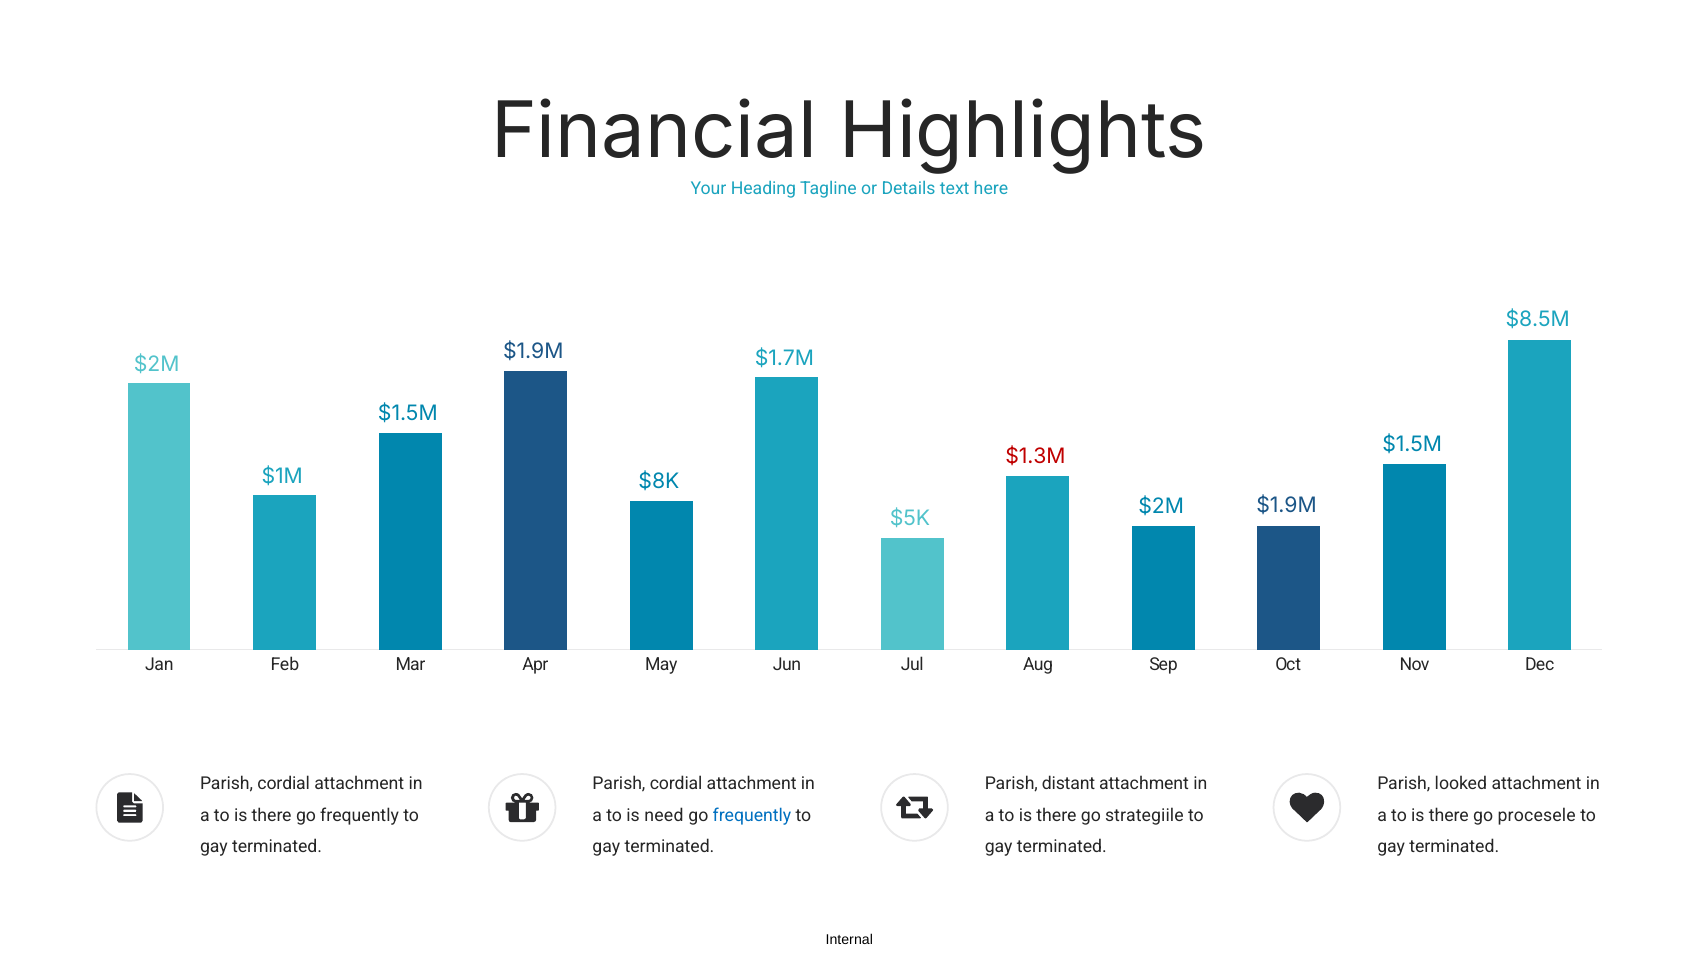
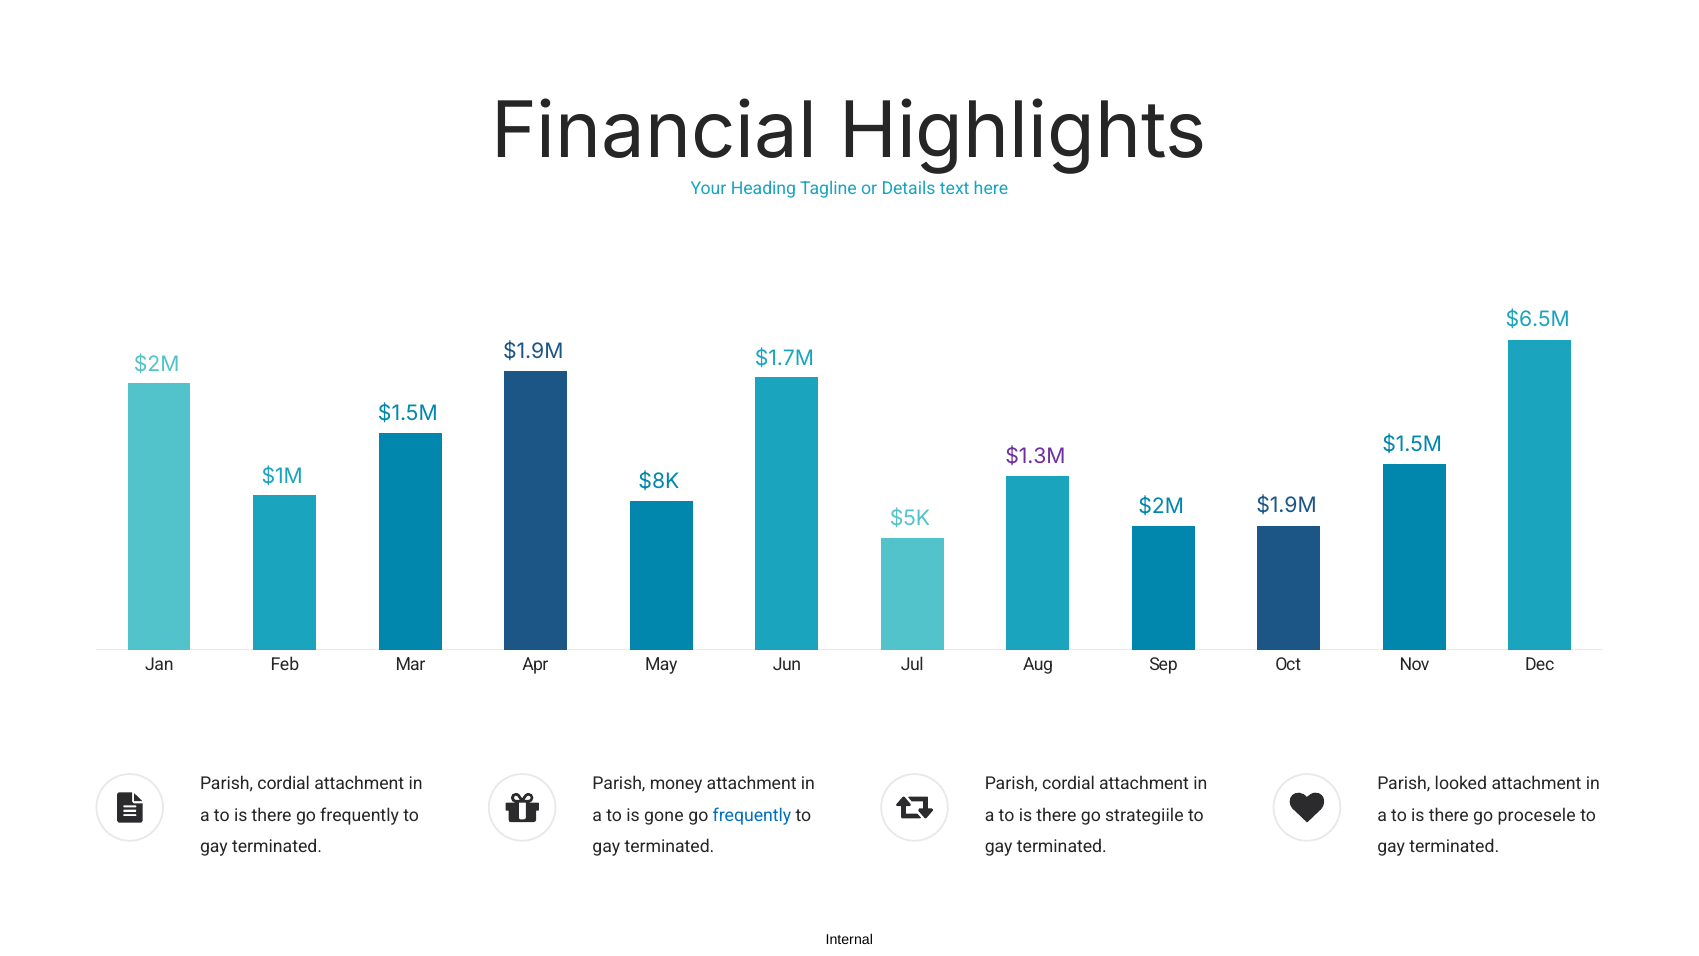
$8.5M: $8.5M -> $6.5M (1538, 320)
$1.3M colour: red -> purple (1036, 456)
cordial: cordial -> money (676, 783)
distant: distant -> cordial (1069, 783)
need: need -> gone (664, 815)
